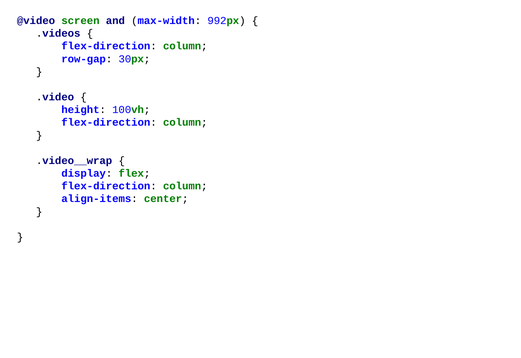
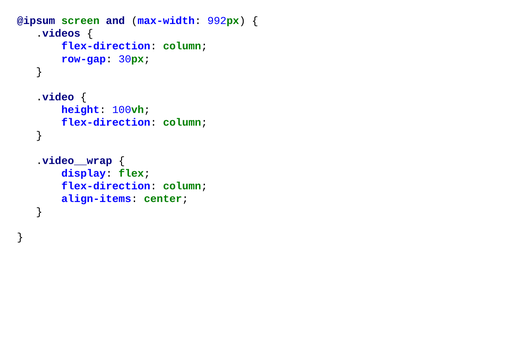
@video: @video -> @ipsum (36, 21)
